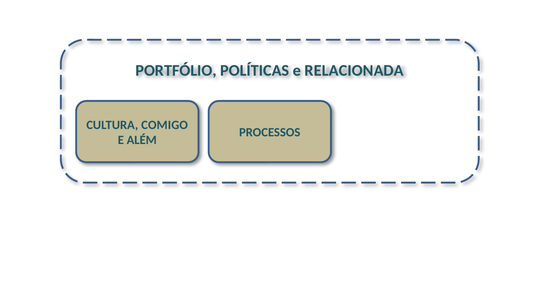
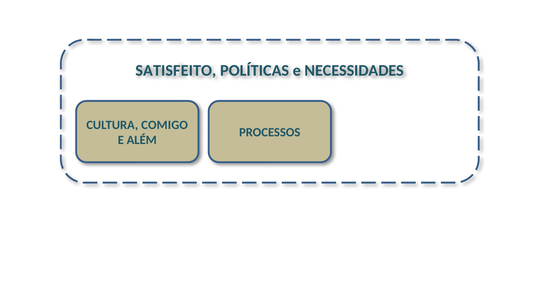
PORTFÓLIO: PORTFÓLIO -> SATISFEITO (176, 70)
RELACIONADA: RELACIONADA -> NECESSIDADES (354, 70)
